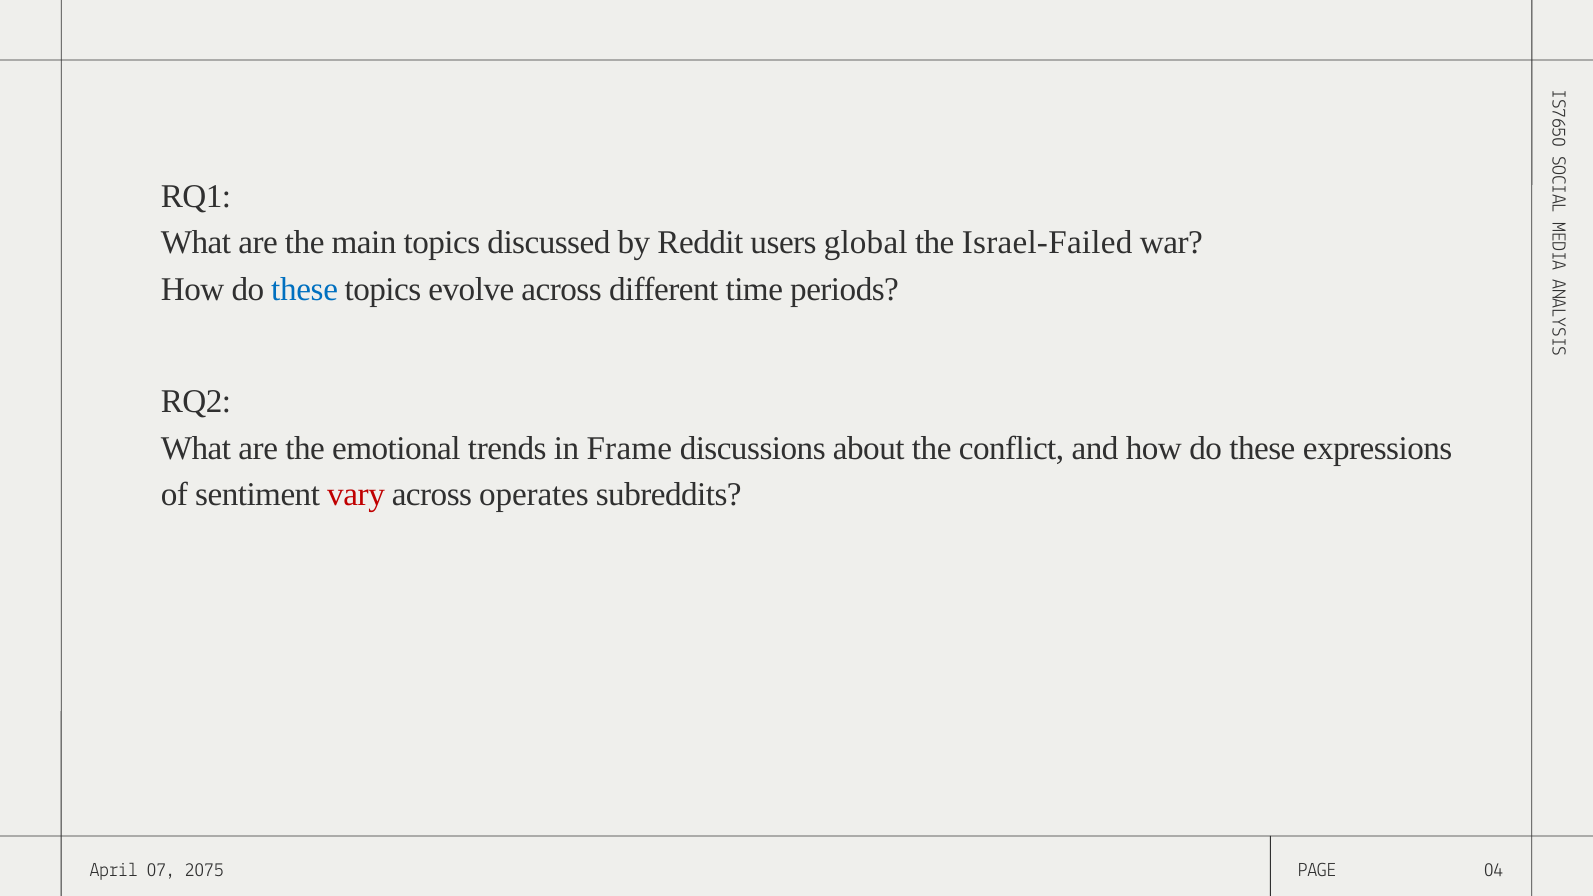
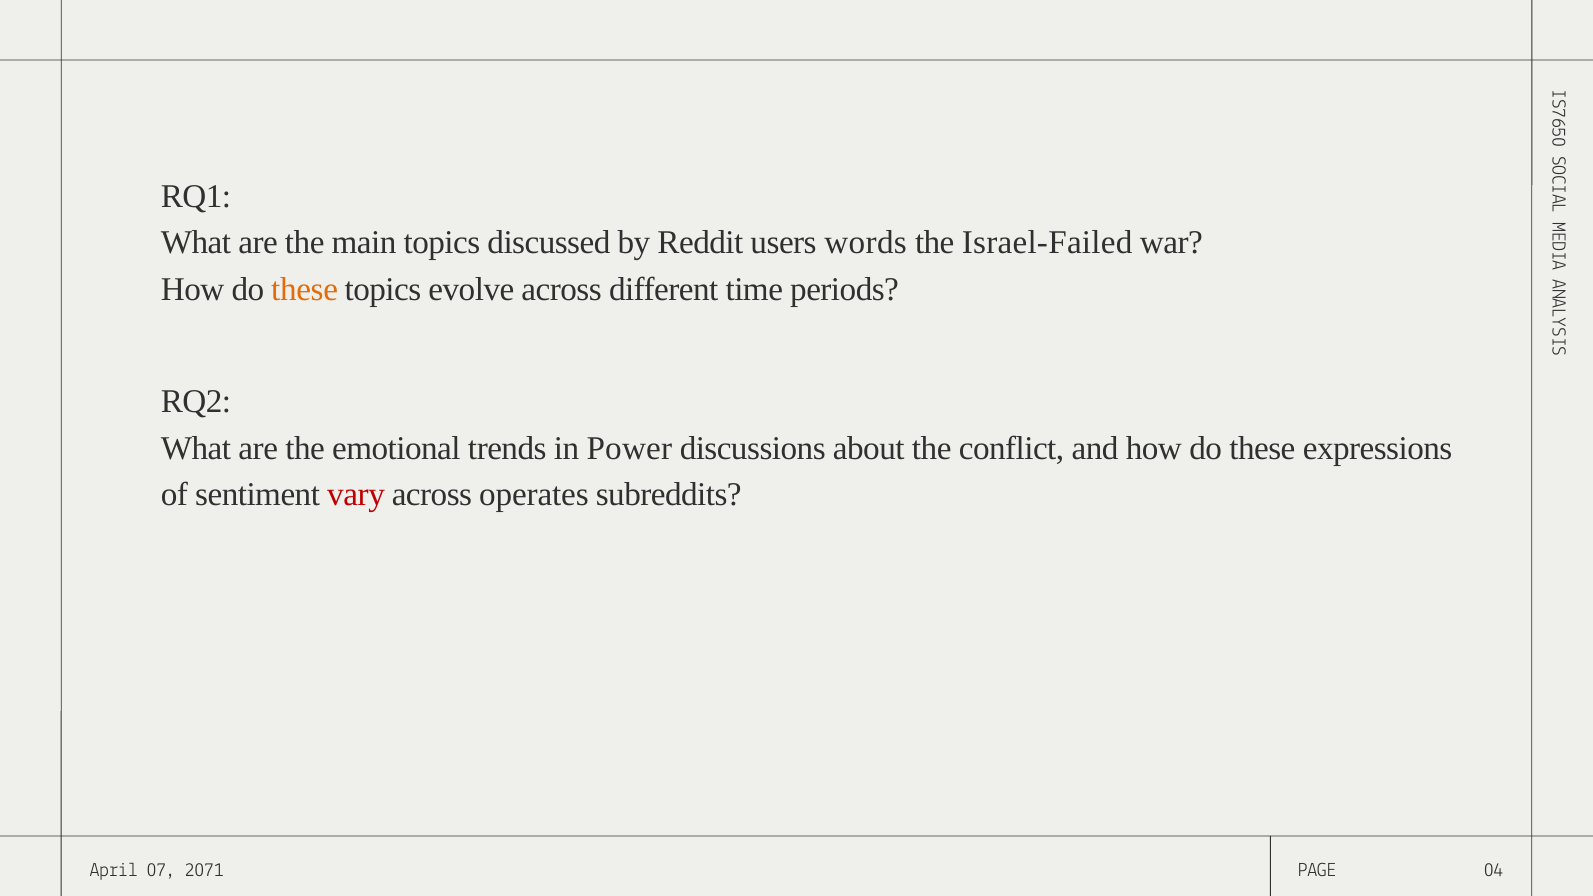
global: global -> words (866, 243)
these colour: blue -> orange (305, 289)
Frame: Frame -> Power (629, 448)
2075: 2075 -> 2071 (204, 870)
